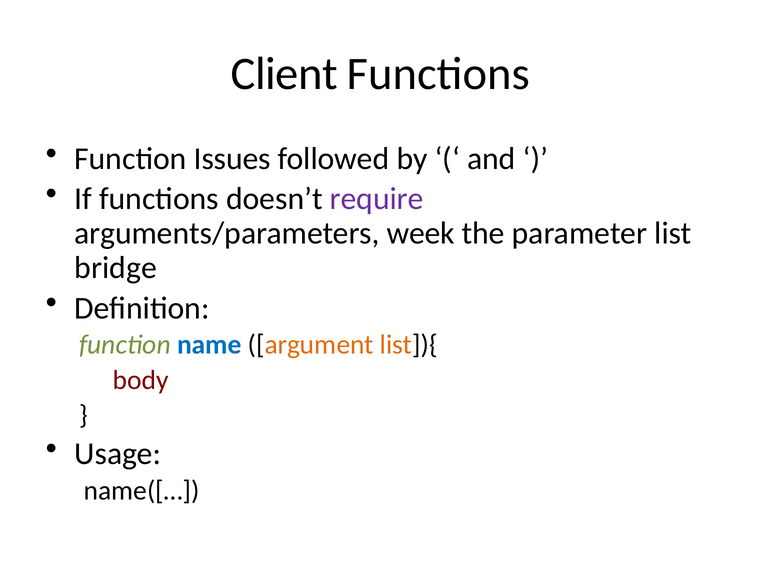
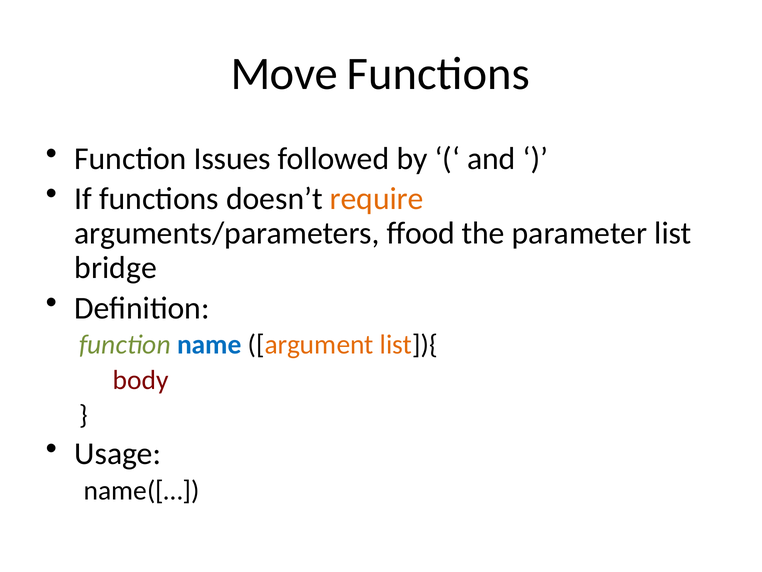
Client: Client -> Move (284, 74)
require colour: purple -> orange (377, 199)
week: week -> ffood (421, 233)
